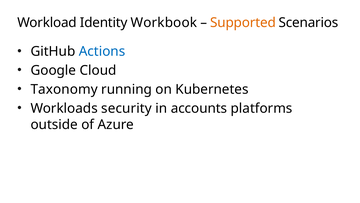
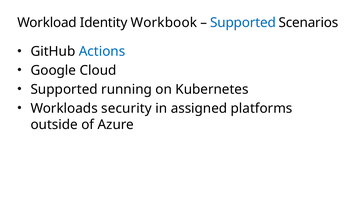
Supported colour: orange -> blue (243, 23)
Taxonomy: Taxonomy -> Supported (64, 89)
accounts: accounts -> assigned (199, 108)
